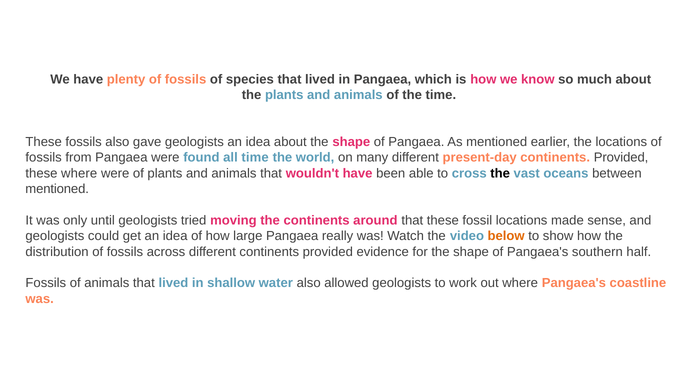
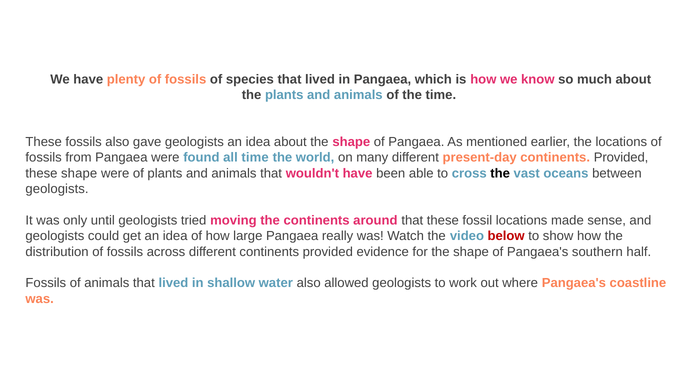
these where: where -> shape (79, 174)
mentioned: mentioned -> geologists (57, 189)
below colour: orange -> red (506, 236)
